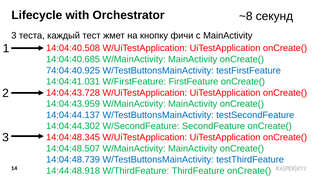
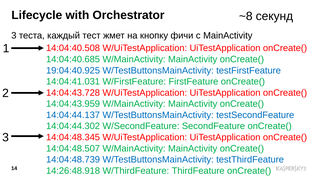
74:04:40.925: 74:04:40.925 -> 19:04:40.925 (73, 70)
14:44:48.918: 14:44:48.918 -> 14:26:48.918 (73, 170)
